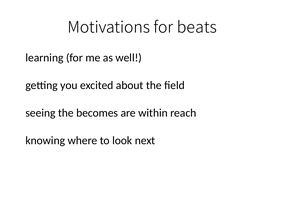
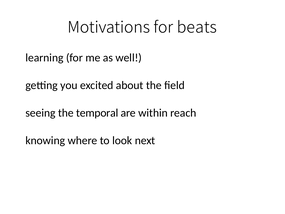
becomes: becomes -> temporal (97, 113)
